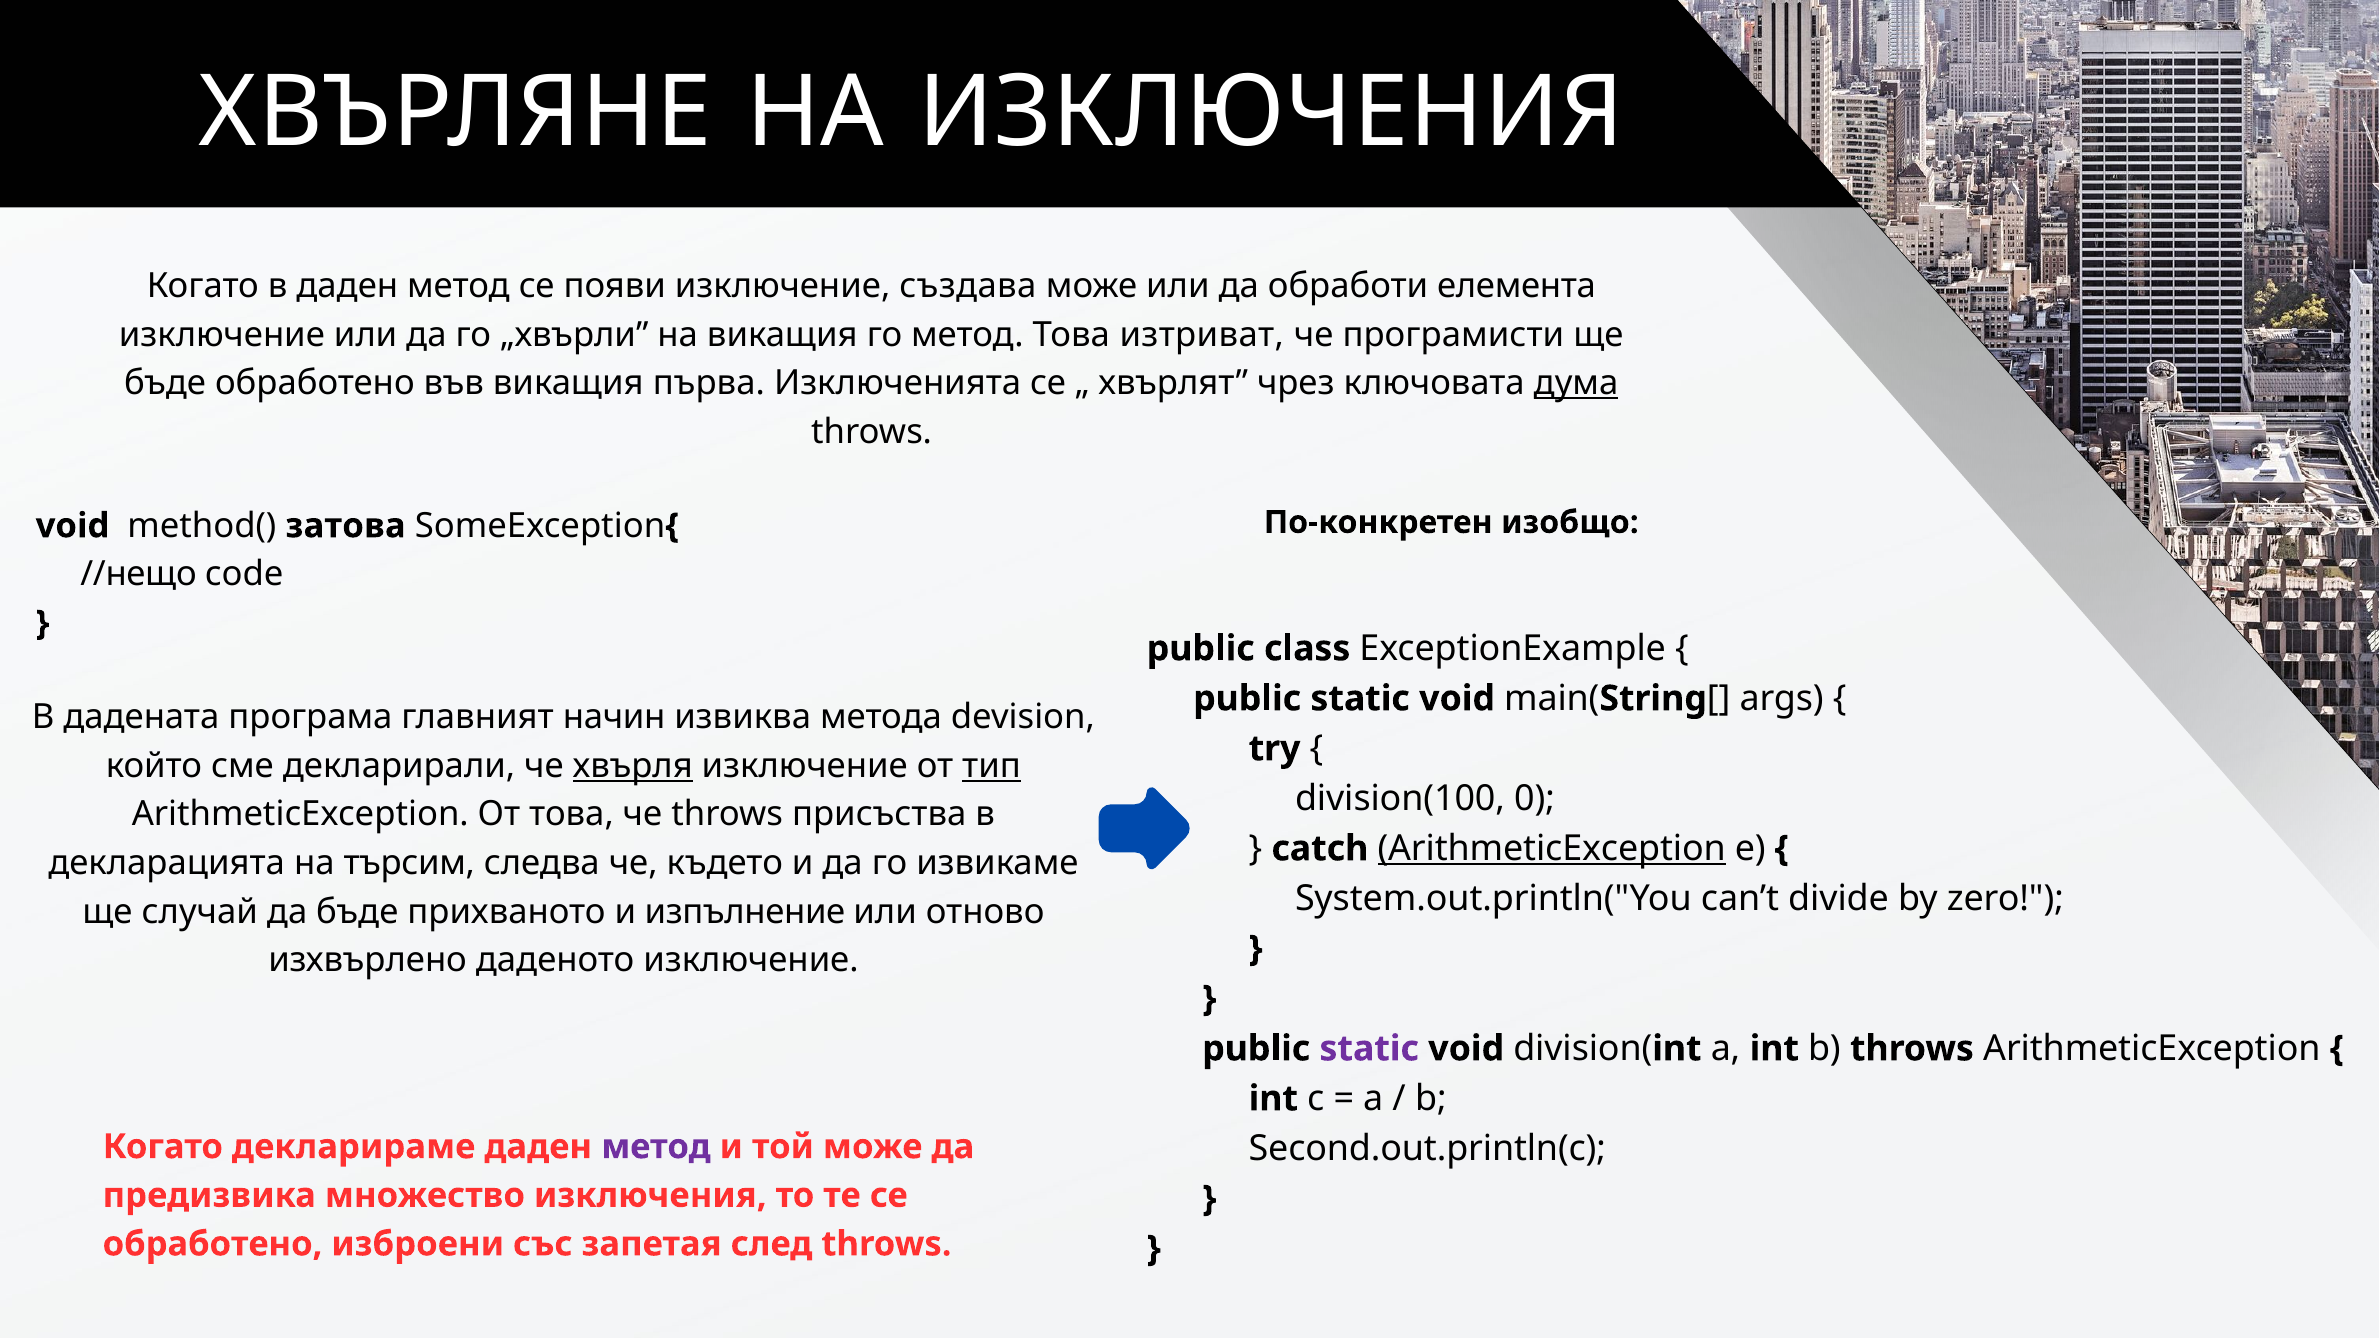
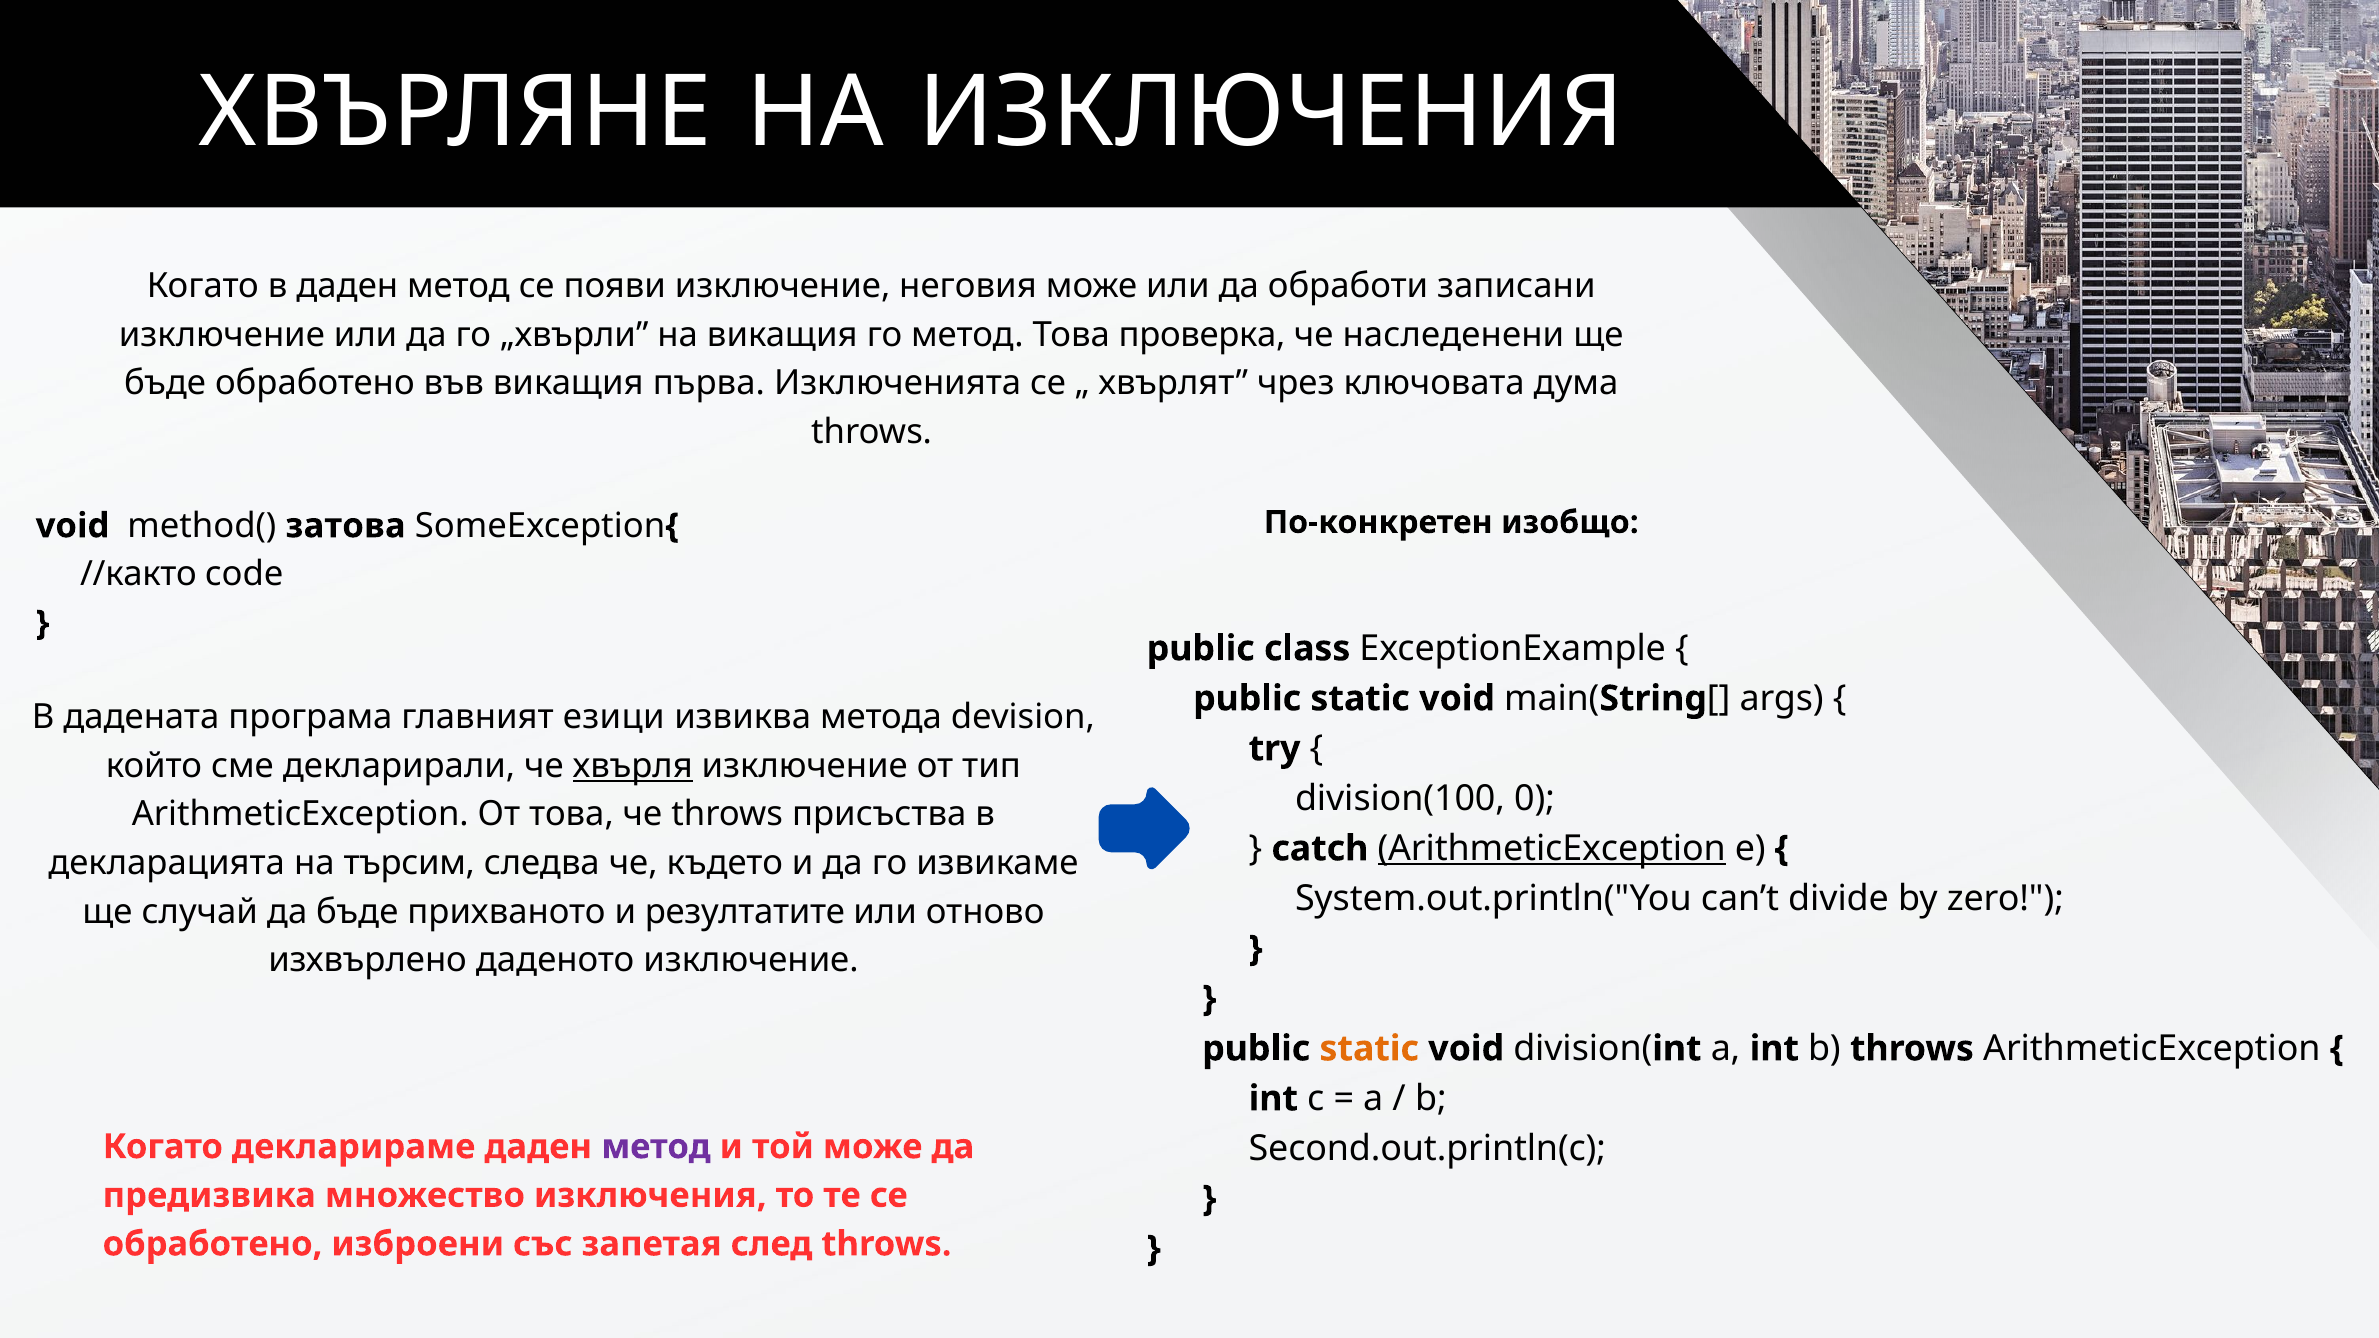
създава: създава -> неговия (968, 286)
елемента: елемента -> записани (1516, 286)
изтриват: изтриват -> проверка (1202, 335)
програмисти: програмисти -> наследенени (1453, 335)
дума underline: present -> none (1576, 384)
//нещо: //нещо -> //както (139, 575)
начин: начин -> езици (614, 717)
тип underline: present -> none (992, 766)
изпълнение: изпълнение -> резултатите (745, 912)
static colour: purple -> orange (1369, 1049)
